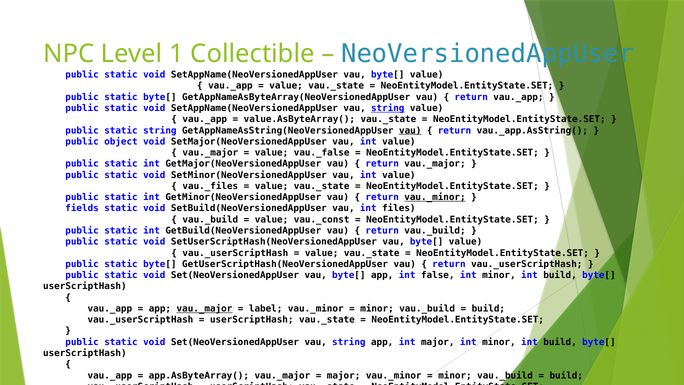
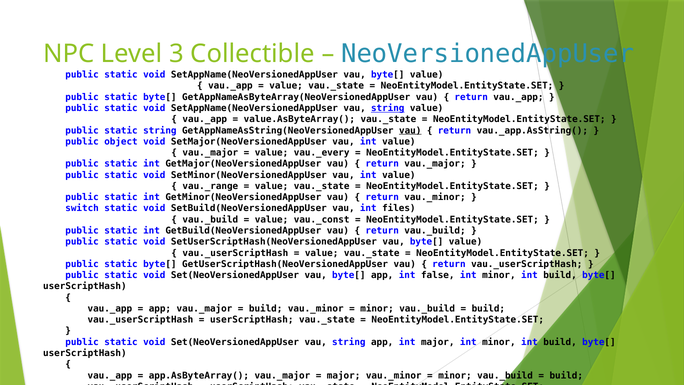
1: 1 -> 3 (176, 54)
vau._false: vau._false -> vau._every (322, 153)
vau._files: vau._files -> vau._range (210, 186)
vau._minor underline: present -> none (435, 197)
fields: fields -> switch (82, 208)
vau._major underline: present -> none (204, 308)
label: label -> build (266, 308)
